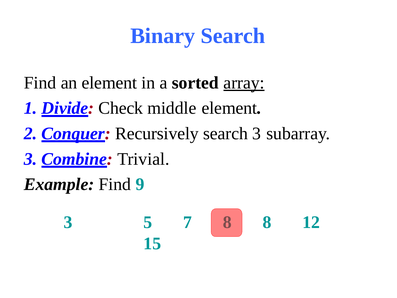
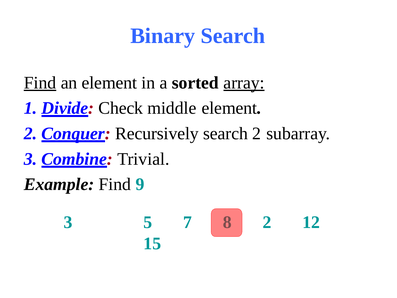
Find underline: none -> present (40, 83)
search 3: 3 -> 2 (257, 133)
8: 8 -> 2 (267, 222)
